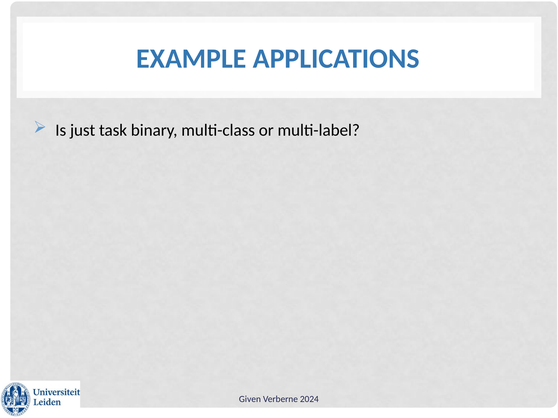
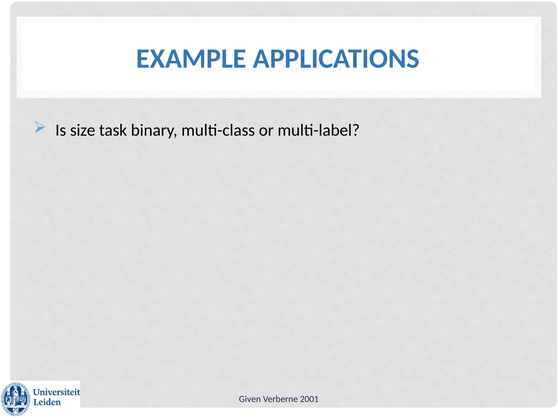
just: just -> size (83, 130)
2024: 2024 -> 2001 (309, 400)
